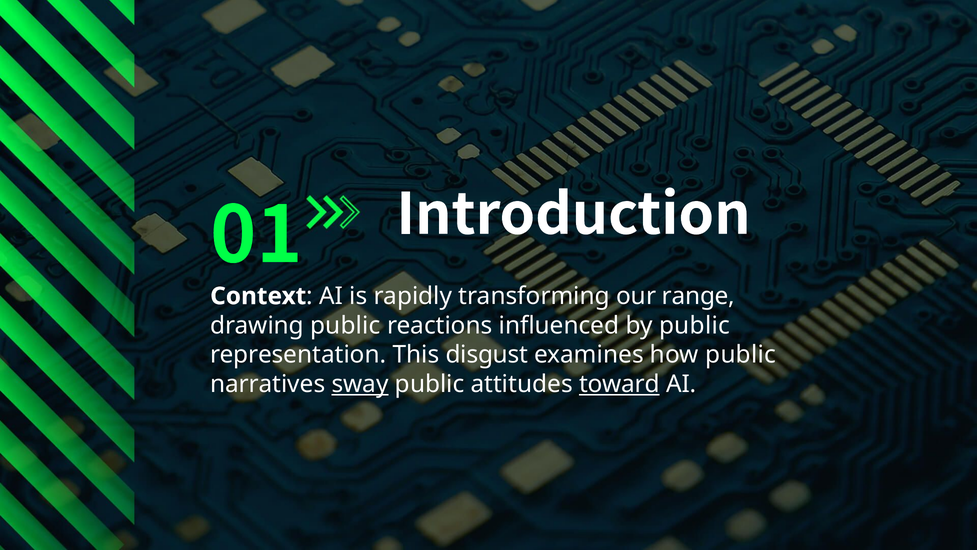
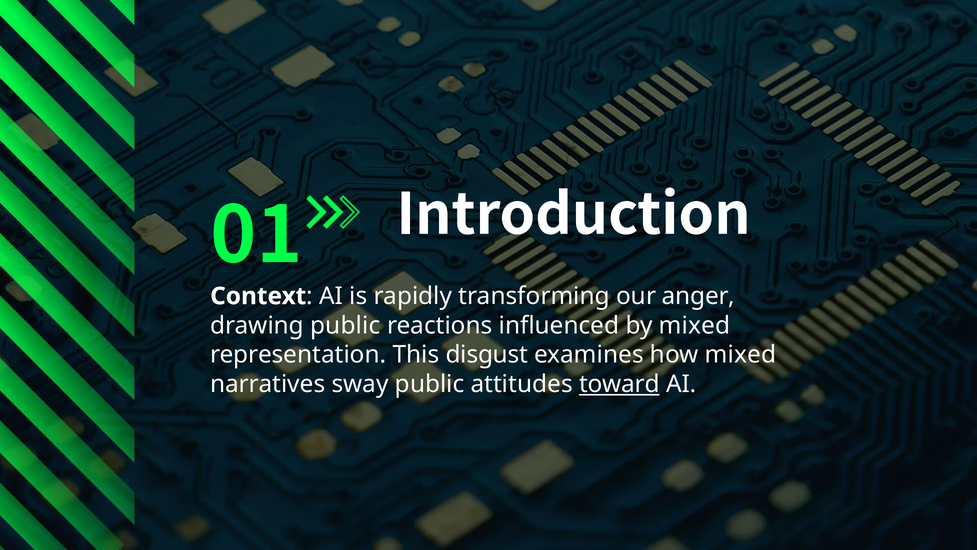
range: range -> anger (698, 296)
by public: public -> mixed (695, 325)
how public: public -> mixed (741, 355)
sway underline: present -> none (360, 384)
